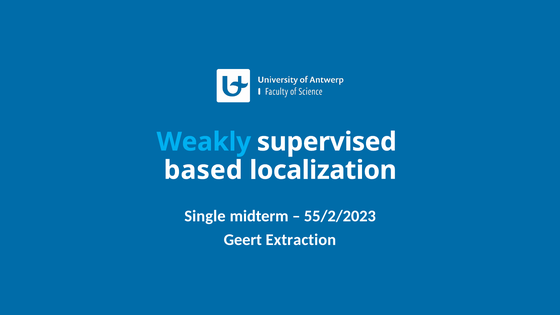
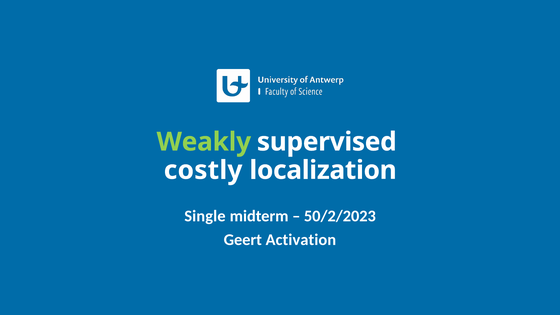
Weakly colour: light blue -> light green (204, 142)
based: based -> costly (203, 170)
55/2/2023: 55/2/2023 -> 50/2/2023 (340, 216)
Extraction: Extraction -> Activation (301, 240)
